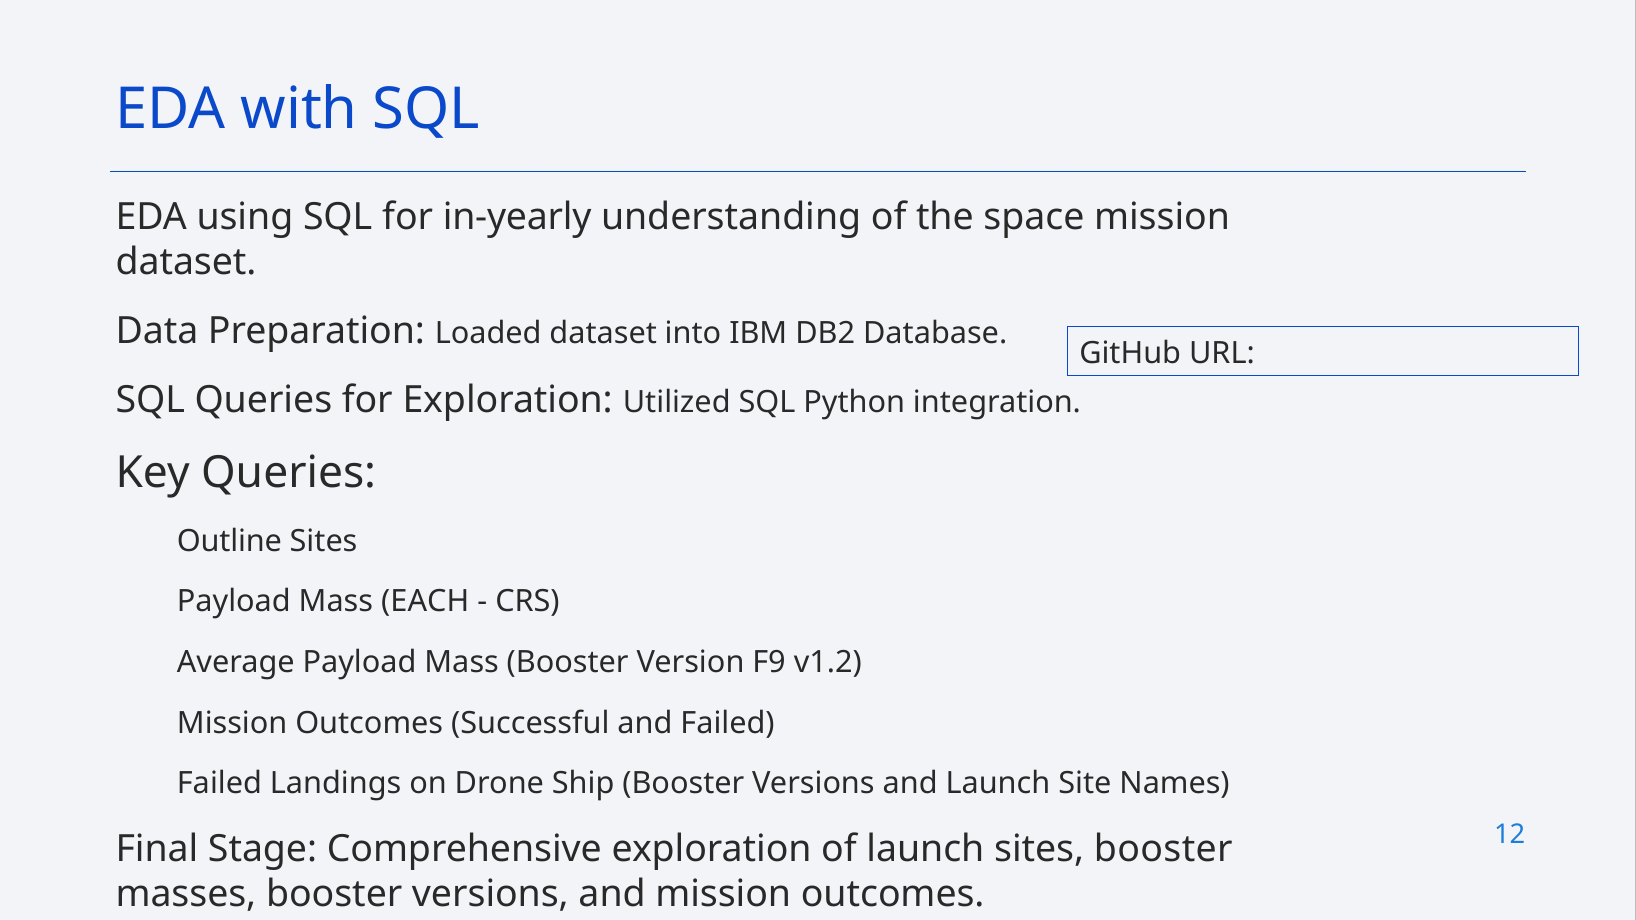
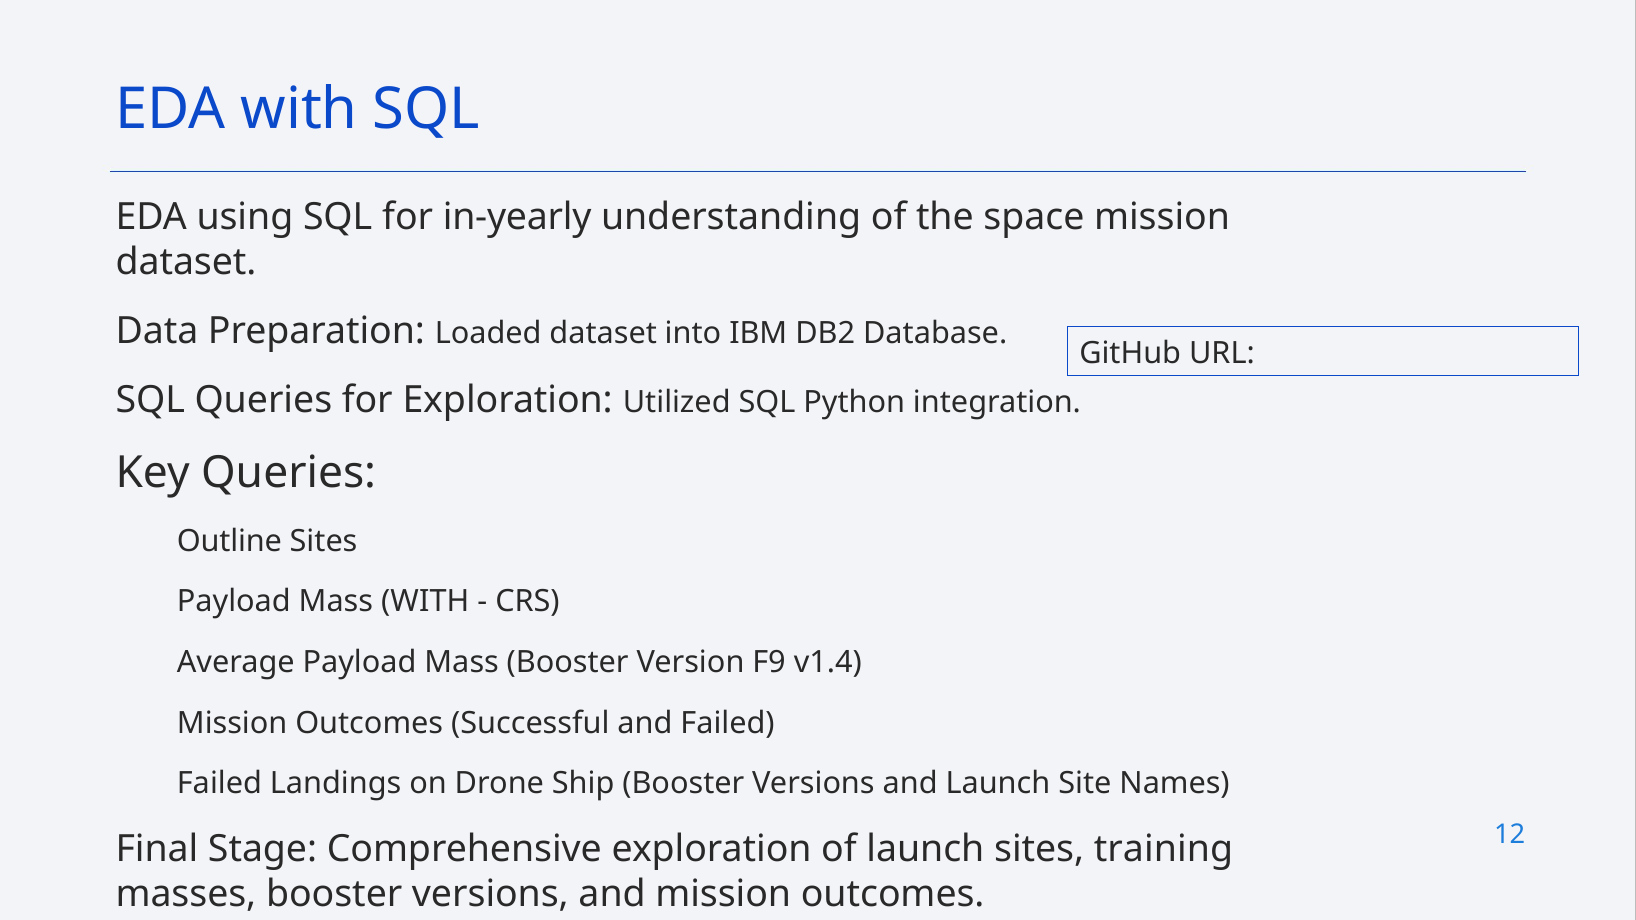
Mass EACH: EACH -> WITH (425, 602)
v1.2: v1.2 -> v1.4 (828, 663)
sites booster: booster -> training (1163, 849)
